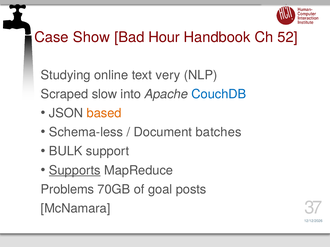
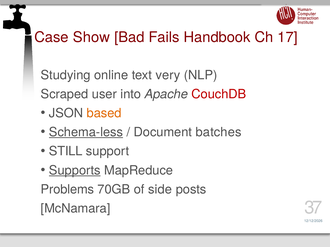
Hour: Hour -> Fails (164, 37)
52: 52 -> 17 (288, 37)
slow: slow -> user (104, 94)
CouchDB colour: blue -> red (219, 94)
Schema-less underline: none -> present (86, 132)
BULK: BULK -> STILL (66, 152)
goal: goal -> side (160, 190)
